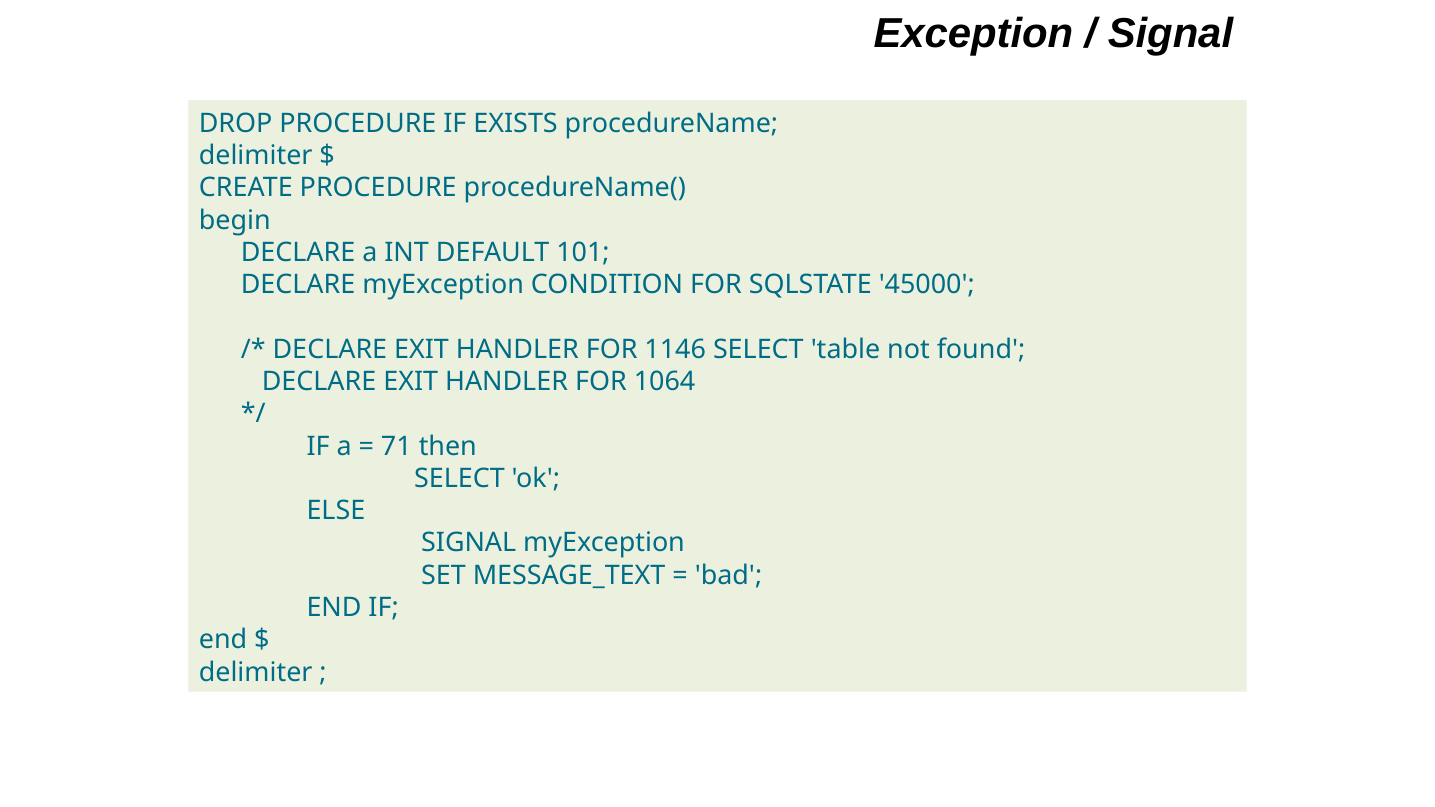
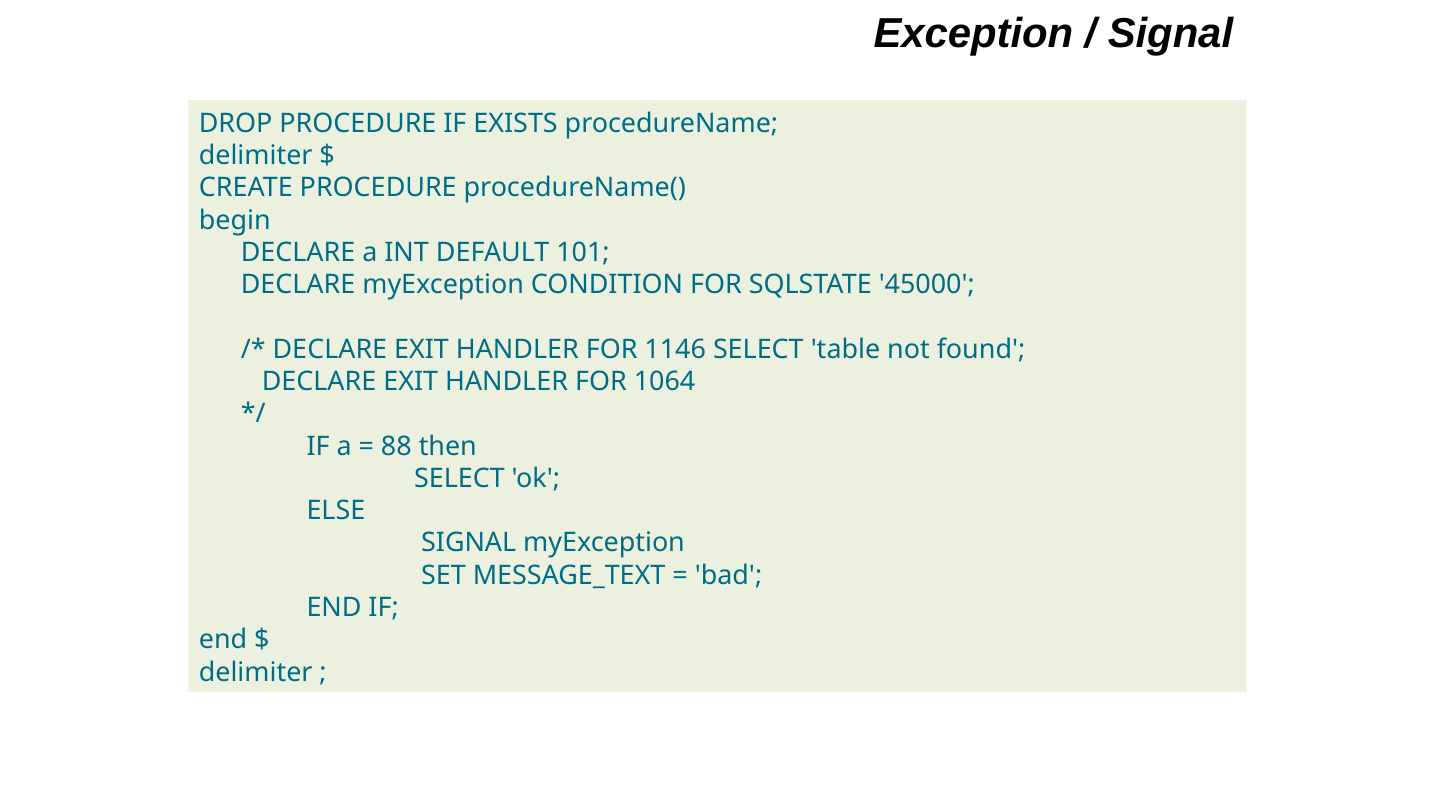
71: 71 -> 88 (396, 446)
